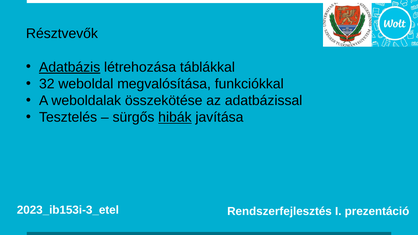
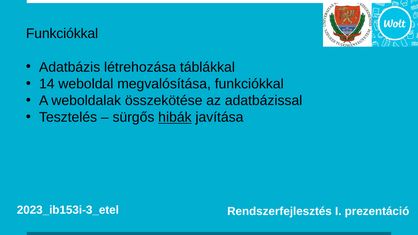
Résztvevők: Résztvevők -> Funkciókkal (62, 34)
Adatbázis underline: present -> none (70, 67)
32: 32 -> 14 (47, 84)
